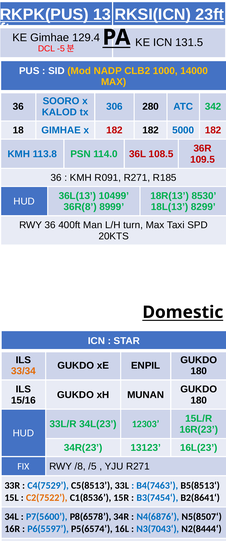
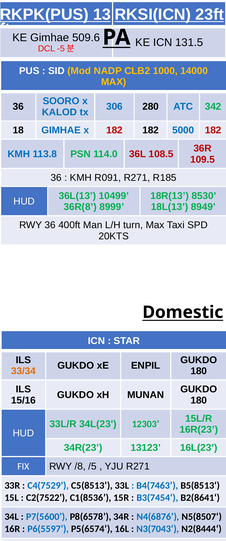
129.4: 129.4 -> 509.6 (86, 38)
8299: 8299 -> 8949 (203, 207)
C2(7522 colour: orange -> black (47, 497)
